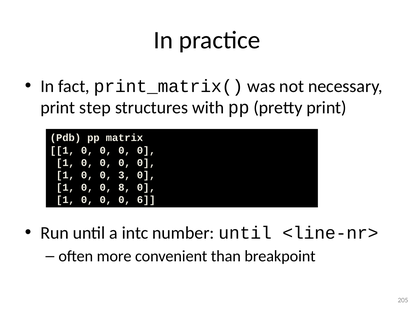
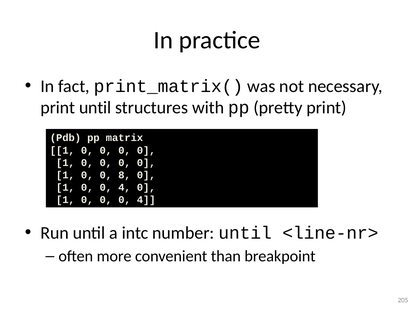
print step: step -> until (95, 108)
3: 3 -> 8 (124, 175)
1 0 0 8: 8 -> 4 (124, 188)
0 0 0 6: 6 -> 4 (146, 200)
